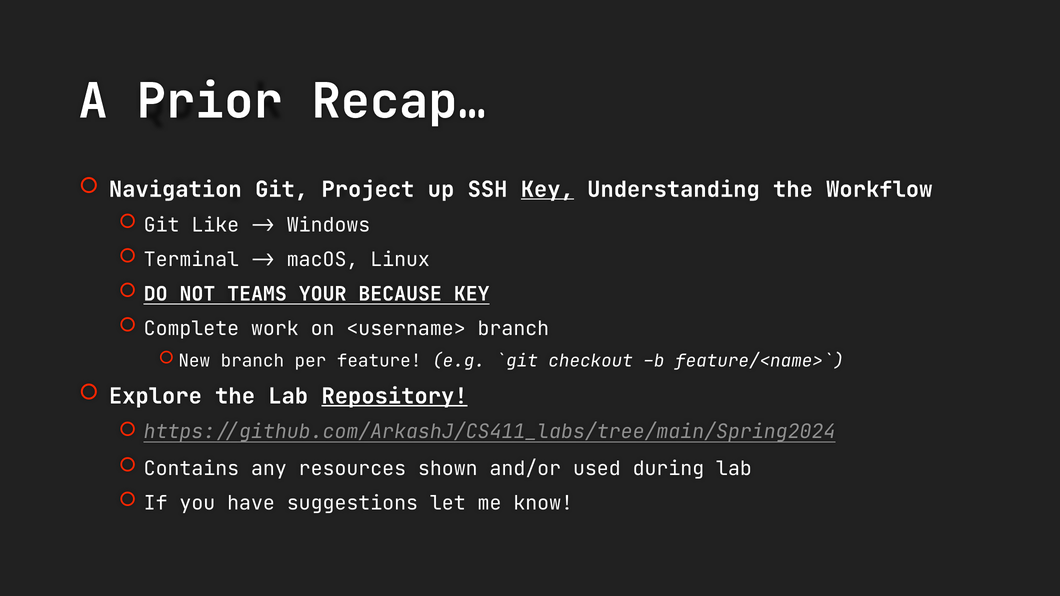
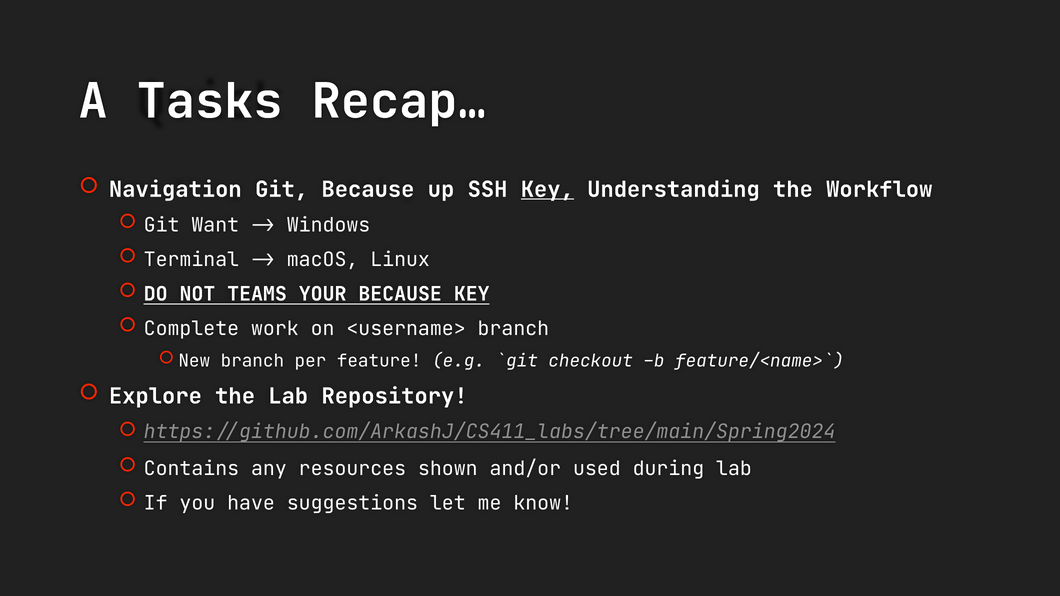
Prior: Prior -> Tasks (210, 102)
Git Project: Project -> Because (368, 190)
Like: Like -> Want (215, 225)
Repository underline: present -> none (395, 396)
